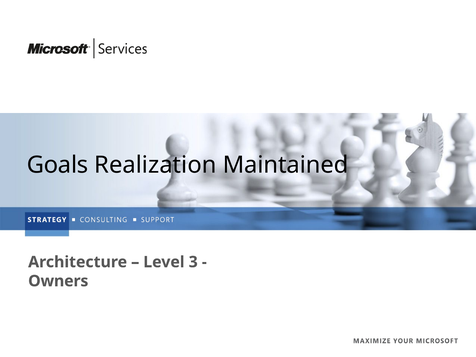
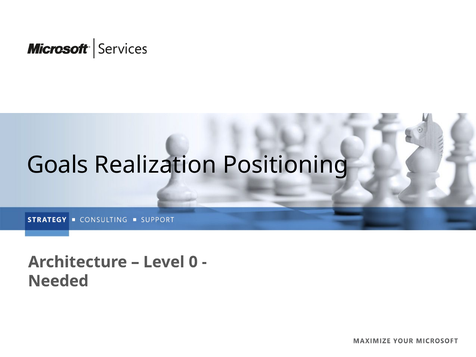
Maintained: Maintained -> Positioning (286, 165)
3: 3 -> 0 (193, 262)
Owners: Owners -> Needed (58, 281)
